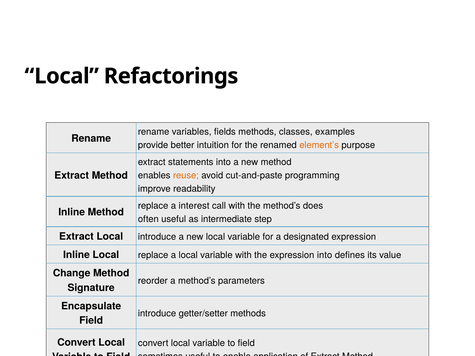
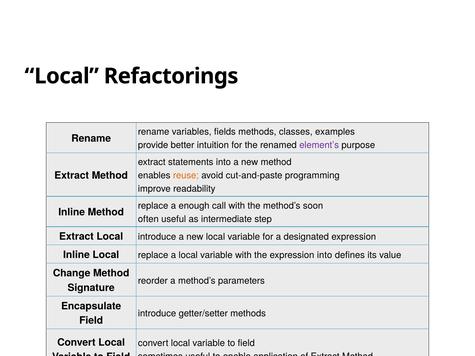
element’s colour: orange -> purple (319, 145)
interest: interest -> enough (194, 206)
does: does -> soon (313, 206)
